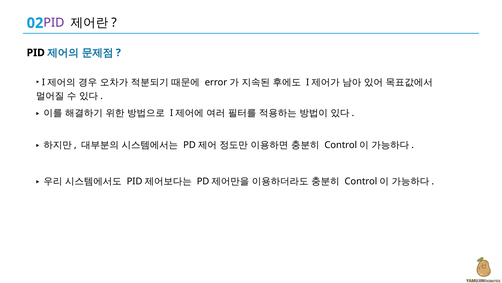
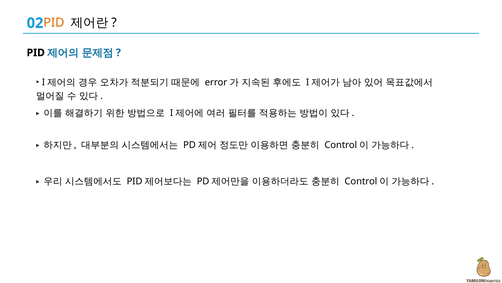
PID colour: purple -> orange (54, 23)
